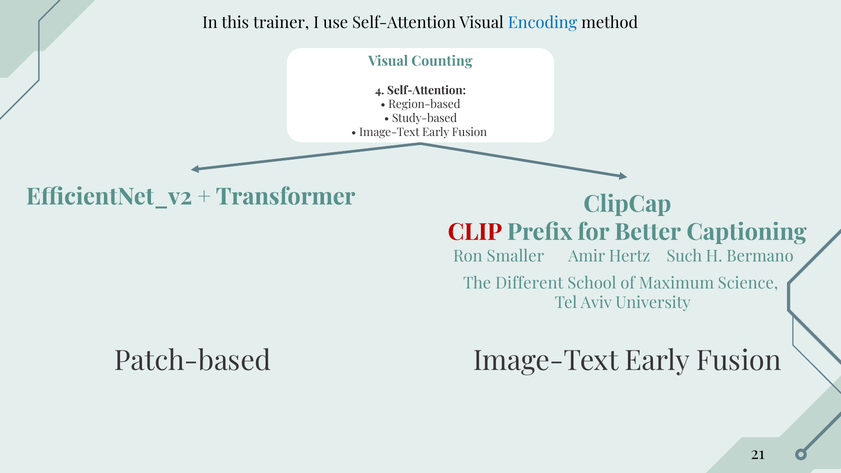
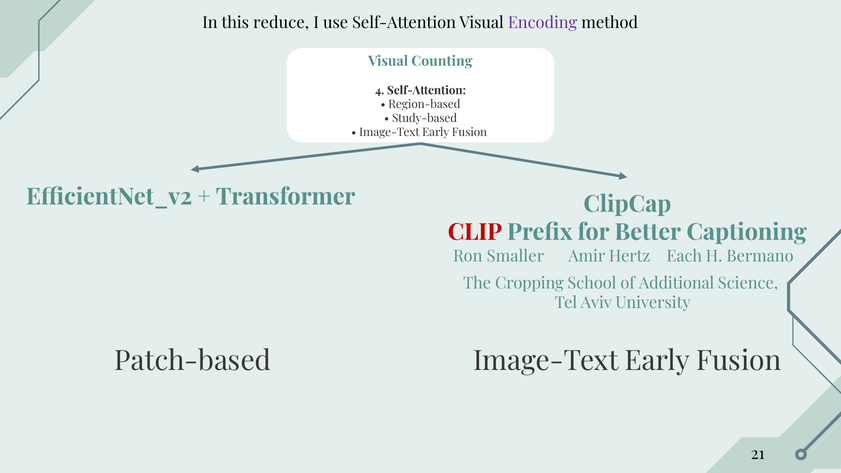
trainer: trainer -> reduce (281, 23)
Encoding colour: blue -> purple (543, 23)
Such: Such -> Each (684, 256)
Different: Different -> Cropping (529, 283)
Maximum: Maximum -> Additional (677, 283)
